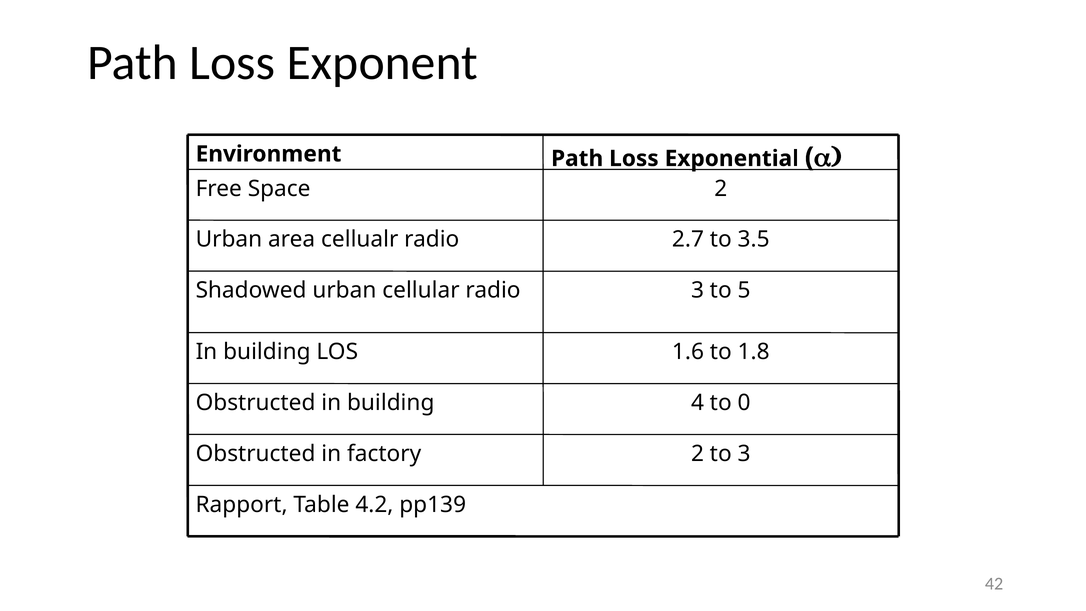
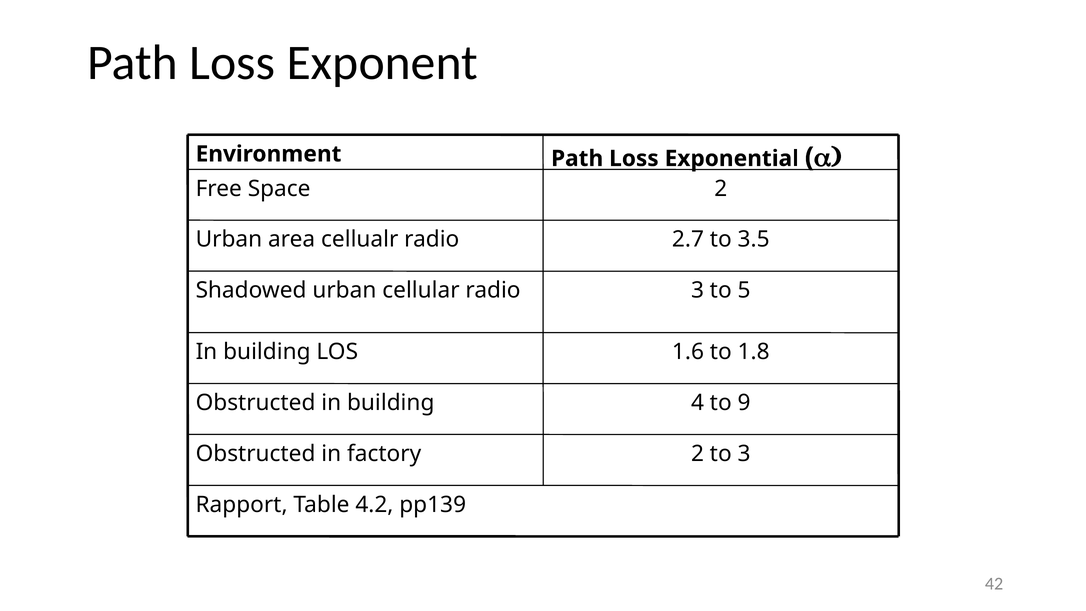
0: 0 -> 9 (744, 403)
